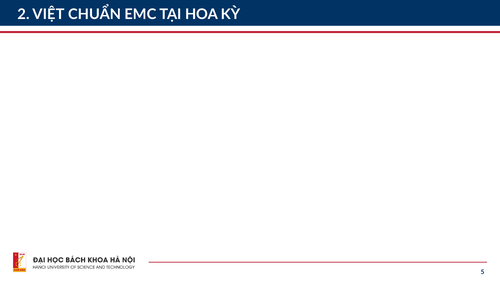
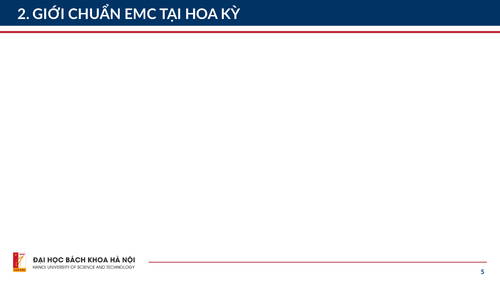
VIỆT: VIỆT -> GIỚI (49, 14)
